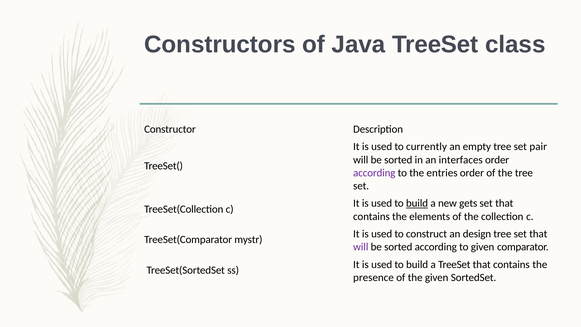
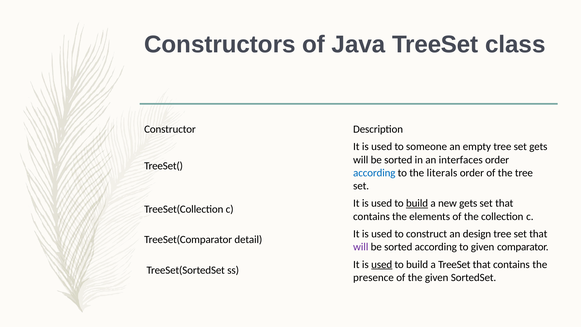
currently: currently -> someone (427, 147)
set pair: pair -> gets (538, 147)
according colour: purple -> blue (374, 173)
entries: entries -> literals (442, 173)
mystr: mystr -> detail (248, 240)
used underline: none -> present (382, 264)
